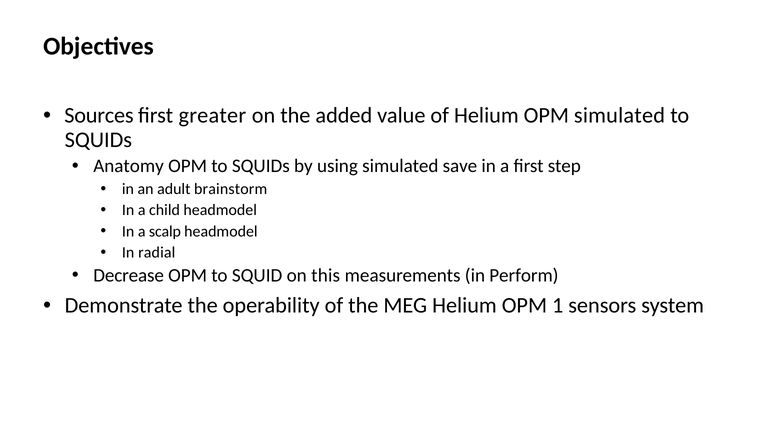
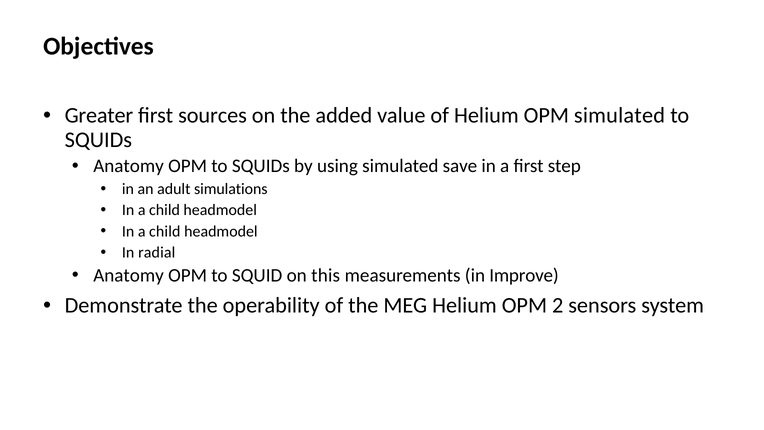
Sources: Sources -> Greater (99, 116)
greater: greater -> sources (213, 116)
brainstorm: brainstorm -> simulations (231, 189)
scalp: scalp -> child (165, 231)
Decrease: Decrease -> Anatomy (129, 275)
Perform: Perform -> Improve (524, 275)
1: 1 -> 2 (558, 305)
